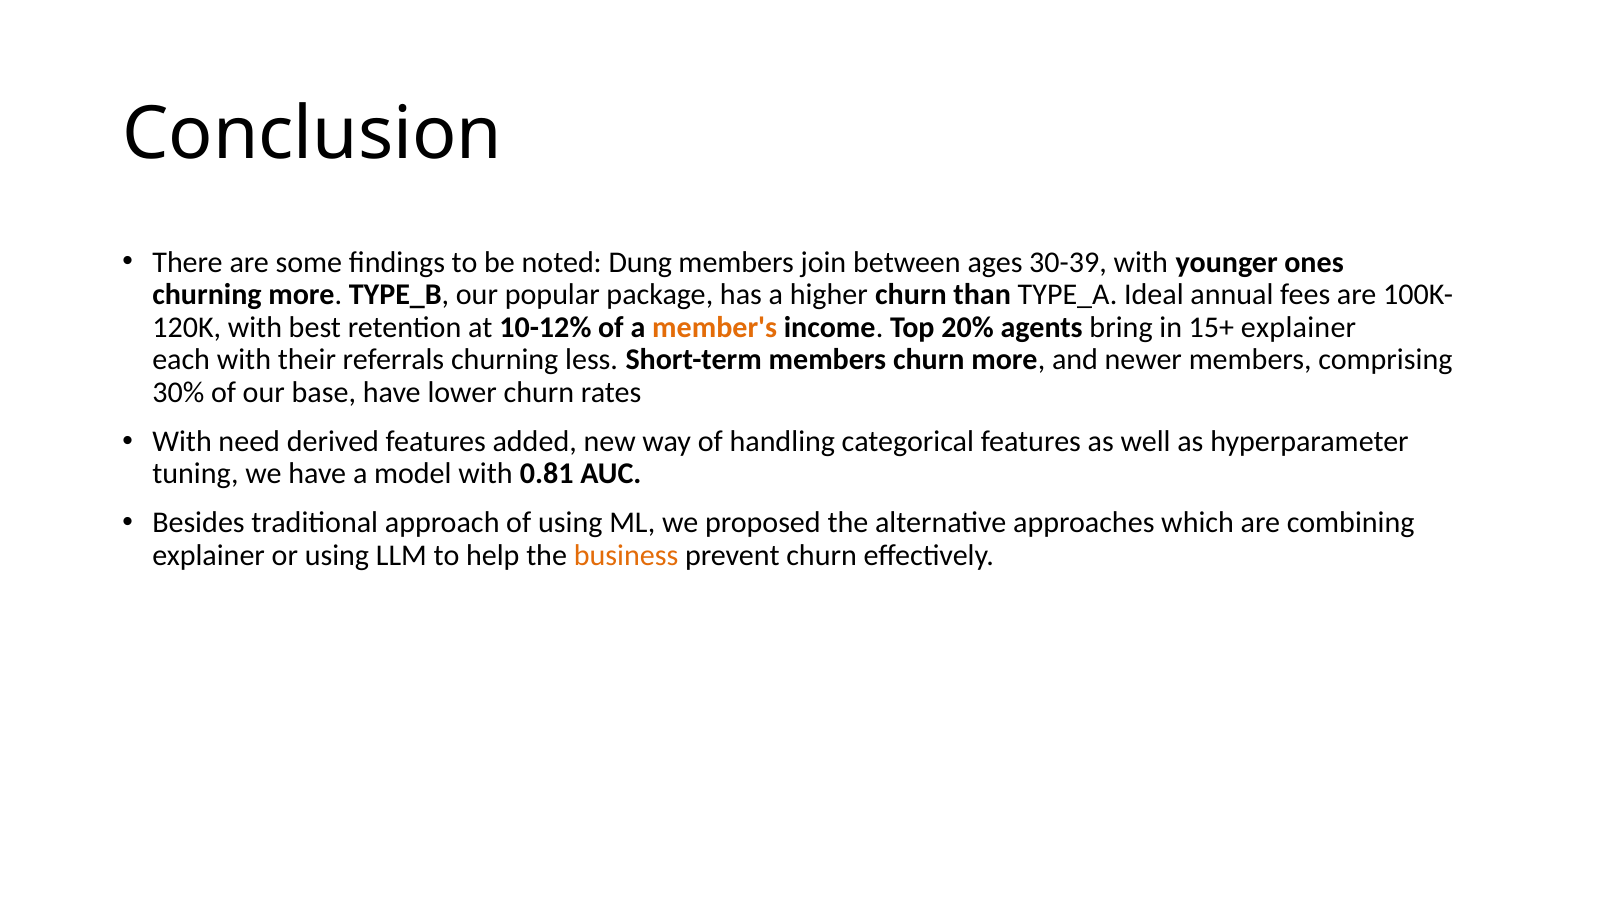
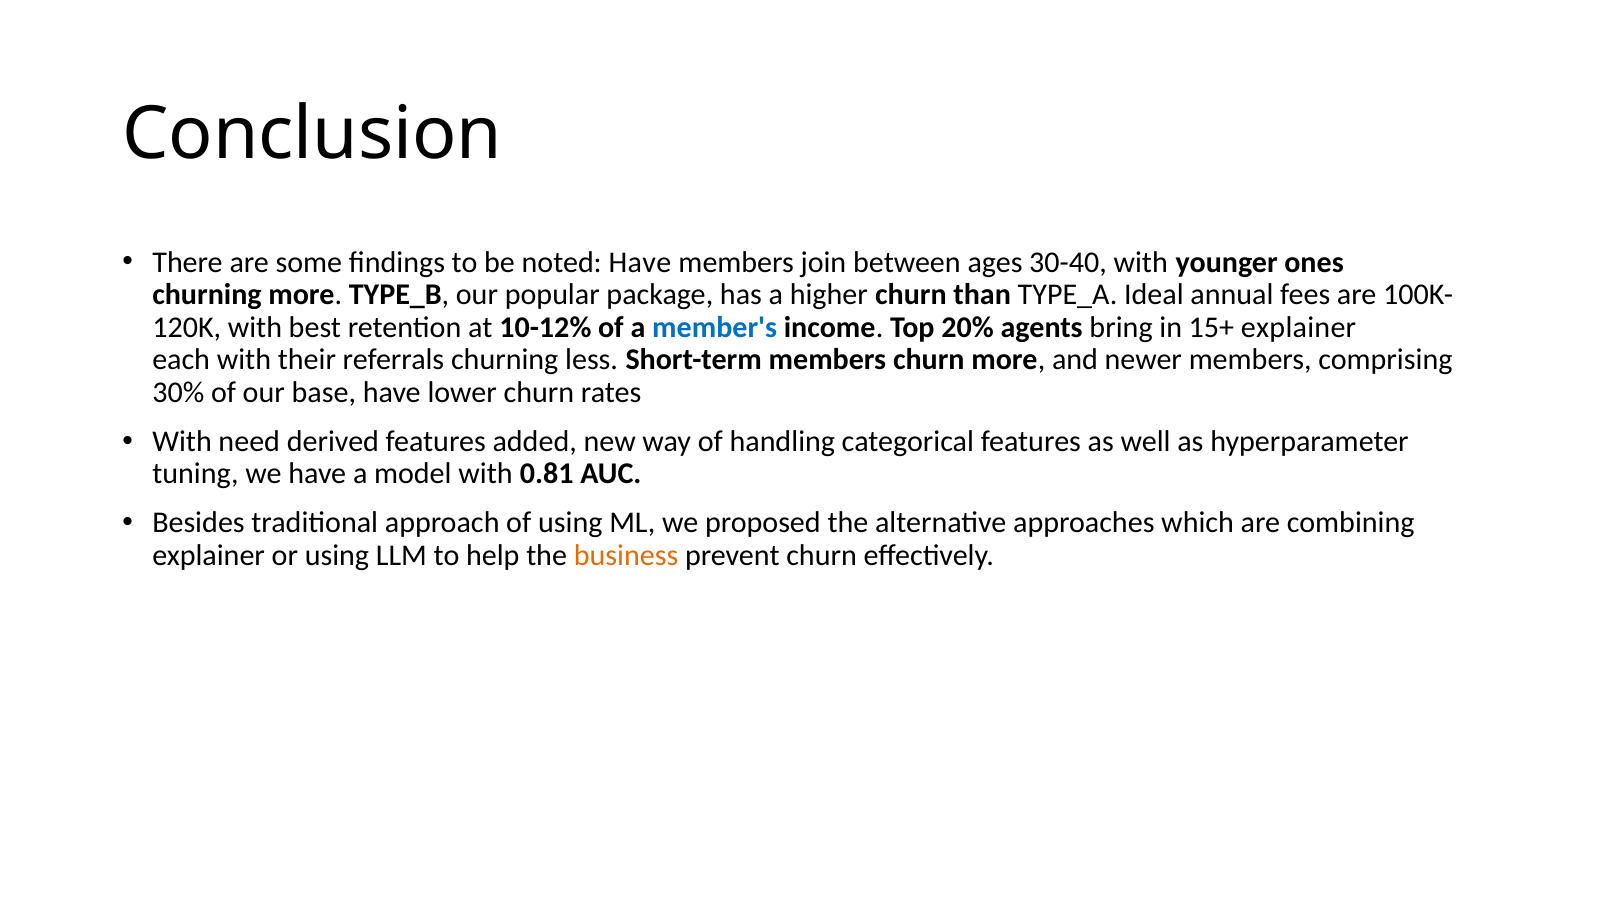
noted Dung: Dung -> Have (640, 262)
30-39: 30-39 -> 30-40 (1068, 262)
member's colour: orange -> blue (715, 327)
